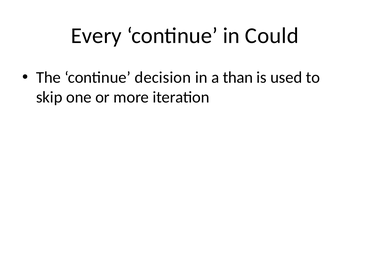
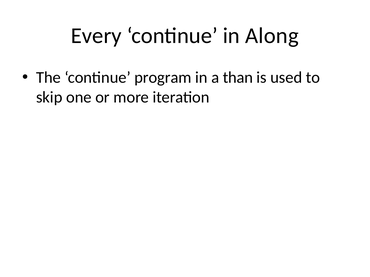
Could: Could -> Along (272, 36)
decision: decision -> program (163, 78)
